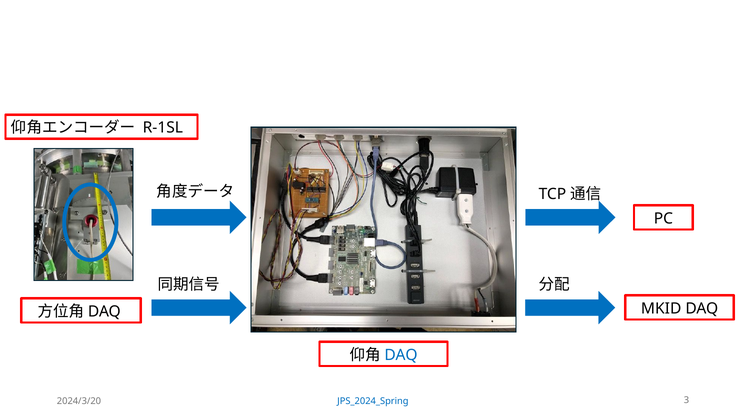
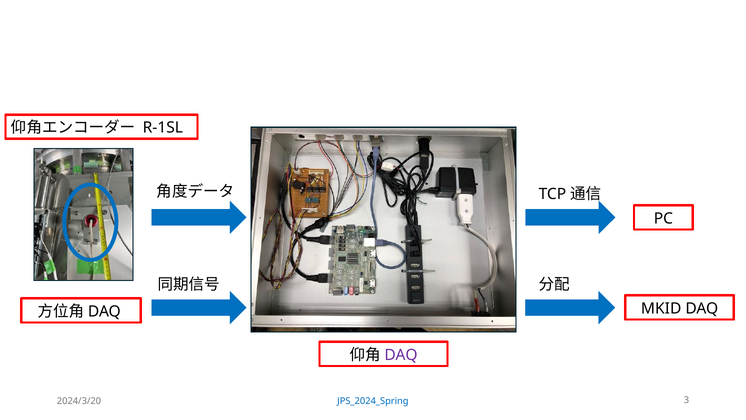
DAQ colour: blue -> purple (401, 355)
